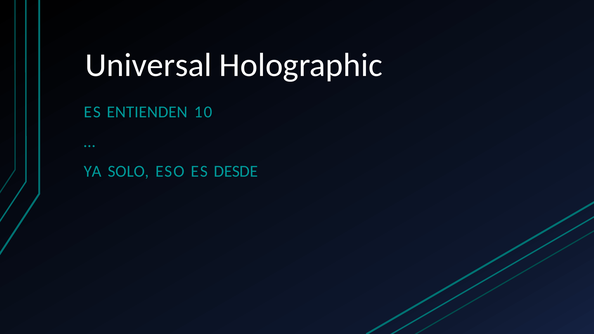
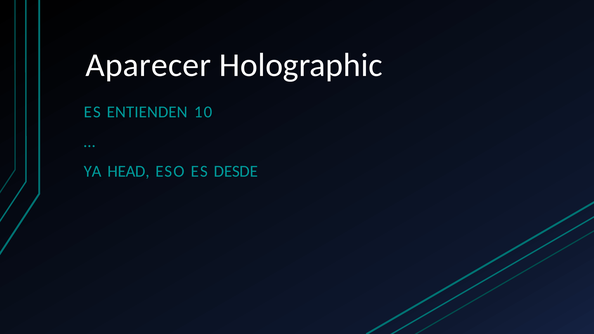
Universal: Universal -> Aparecer (148, 65)
SOLO: SOLO -> HEAD (129, 172)
